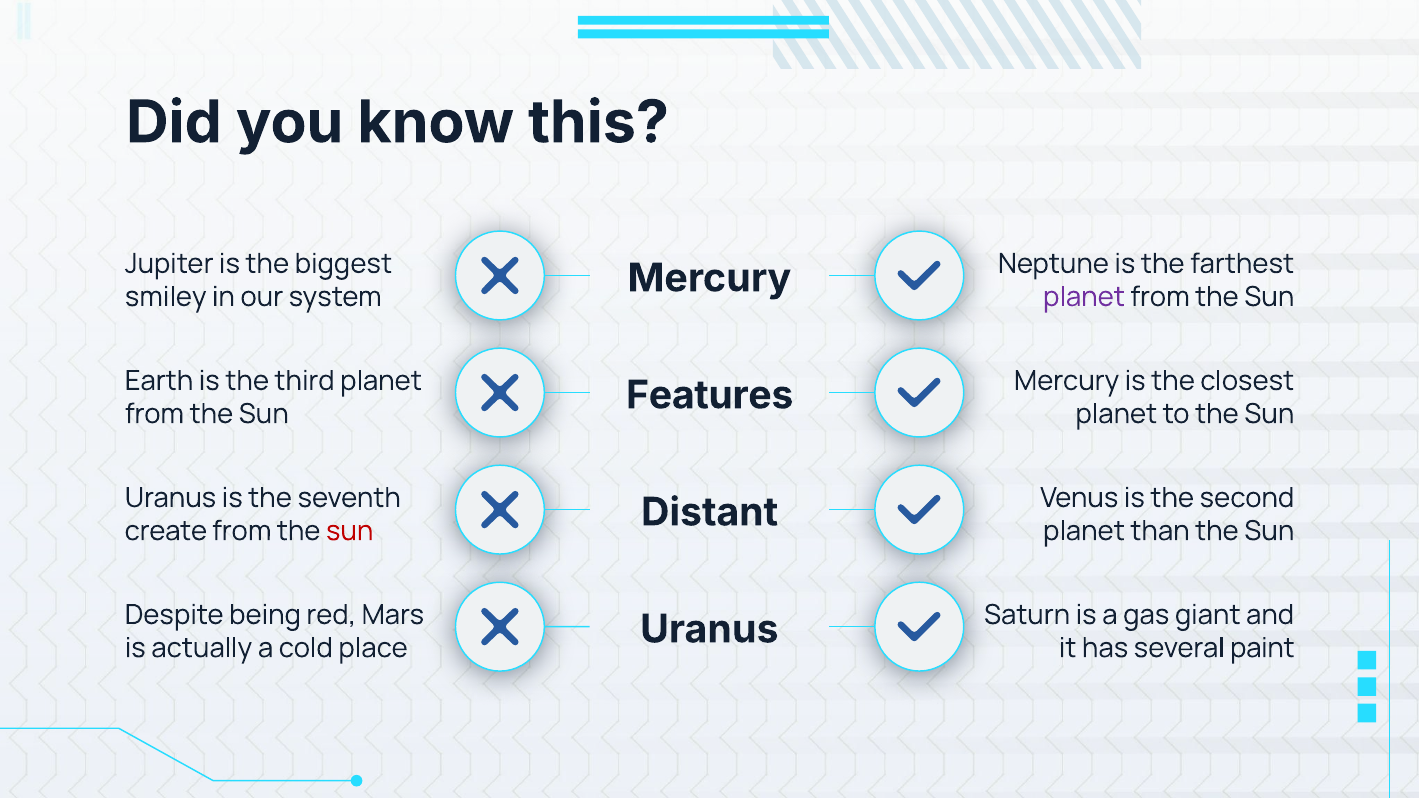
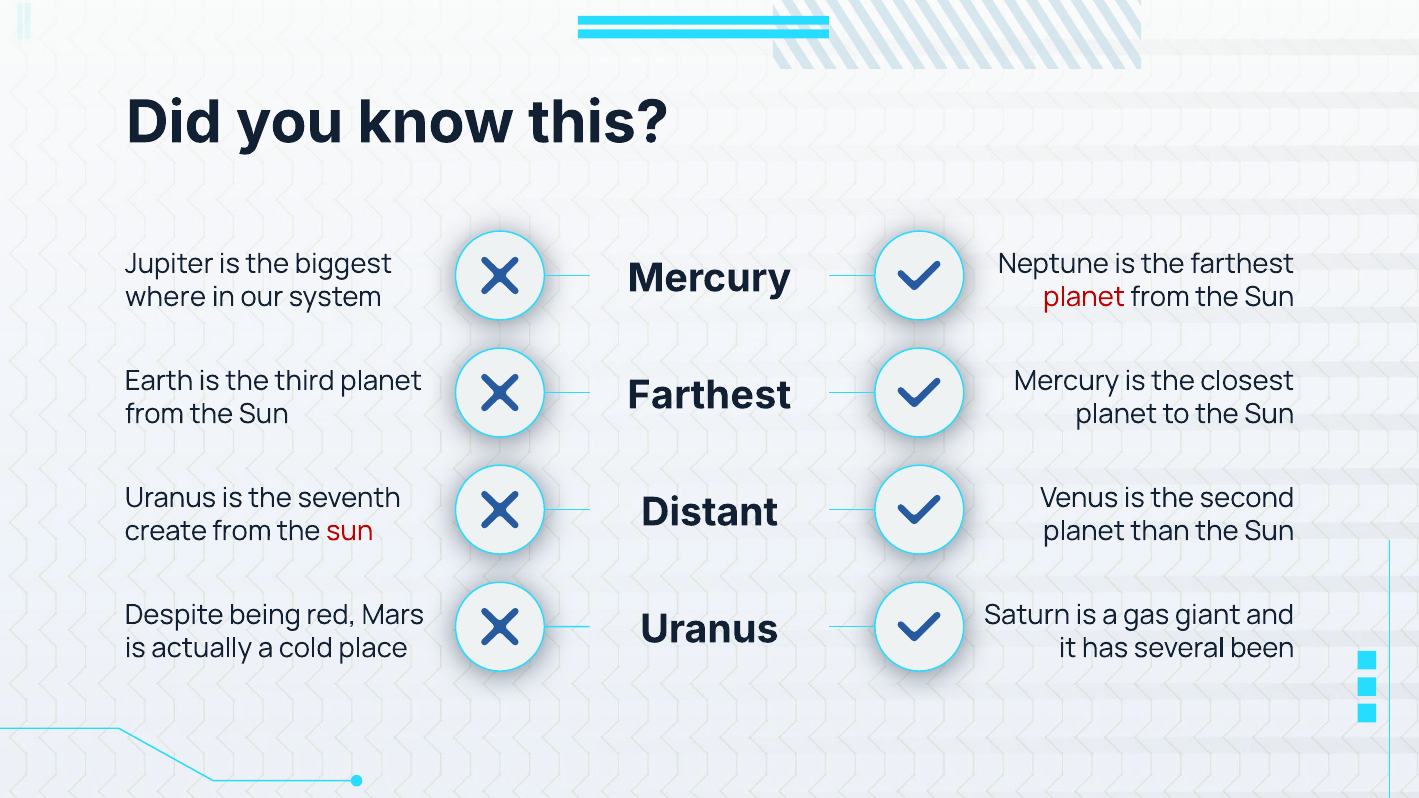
smiley: smiley -> where (166, 297)
planet colour: purple -> red (1084, 297)
Features: Features -> Farthest (709, 395)
paint: paint -> been (1262, 648)
